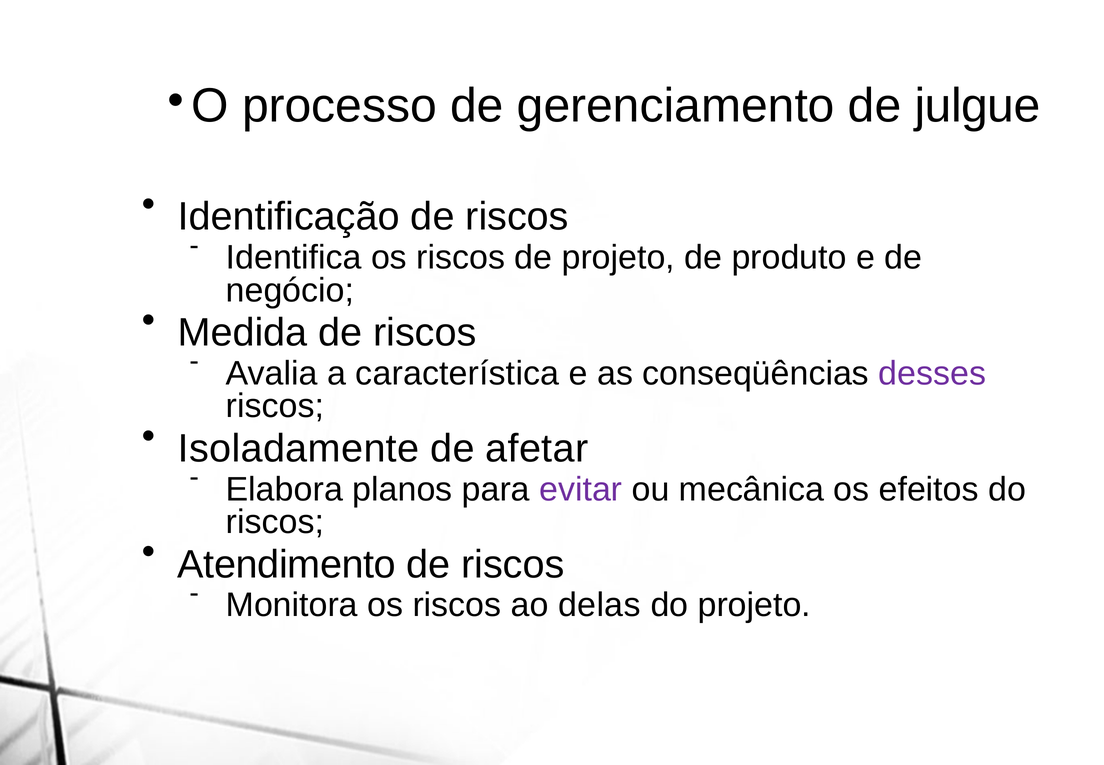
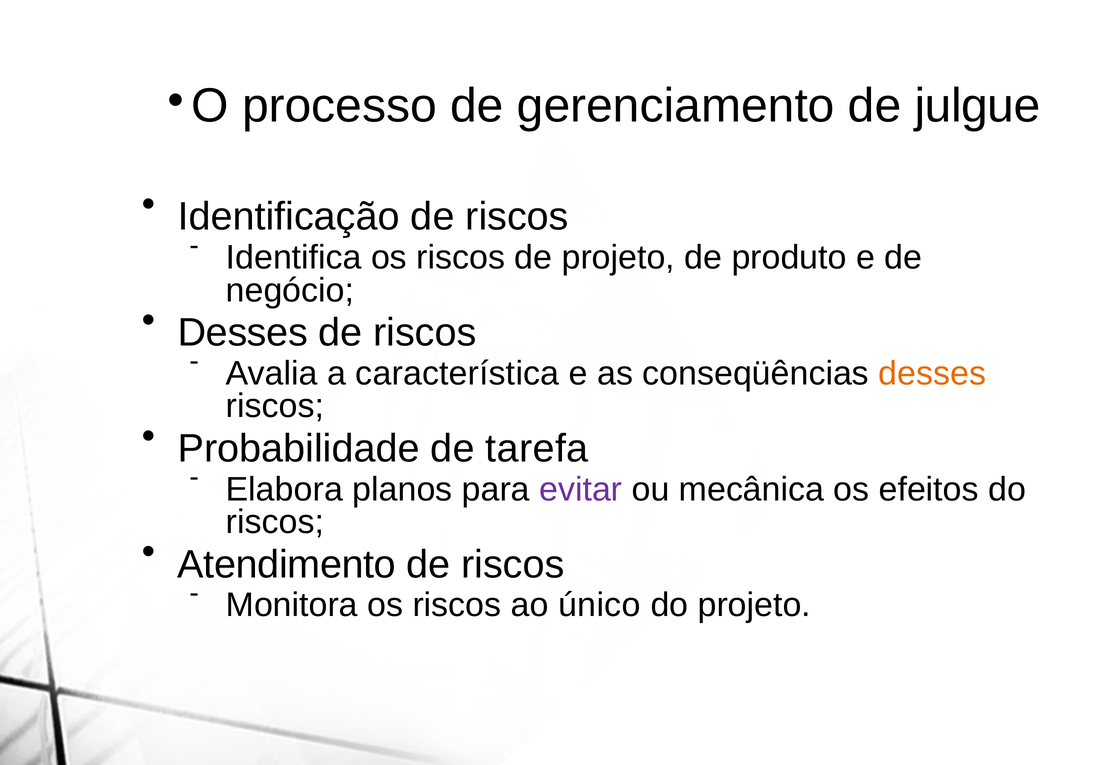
Medida: Medida -> Desses (243, 332)
desses colour: purple -> orange (932, 373)
Isoladamente: Isoladamente -> Probabilidade (299, 448)
afetar: afetar -> tarefa (537, 448)
delas: delas -> único (599, 605)
